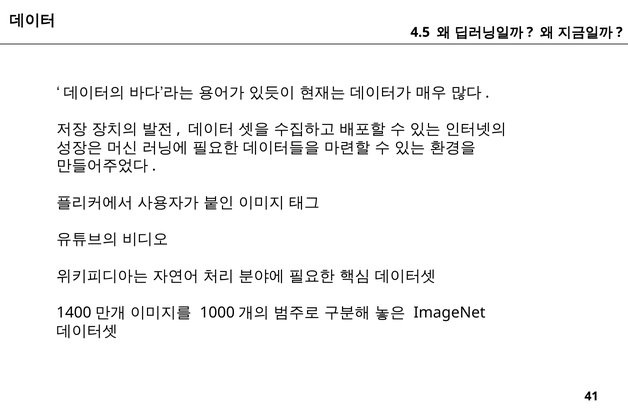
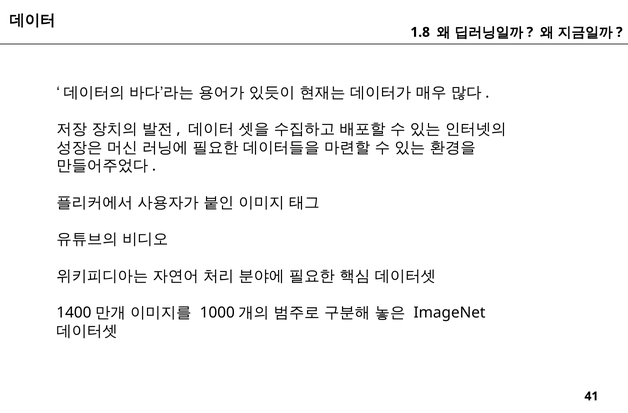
4.5: 4.5 -> 1.8 (420, 32)
